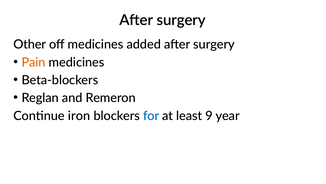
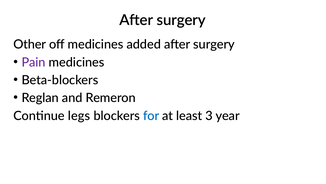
Pain colour: orange -> purple (34, 62)
iron: iron -> legs (79, 115)
9: 9 -> 3 (209, 115)
